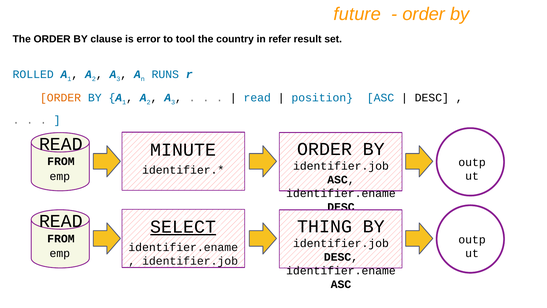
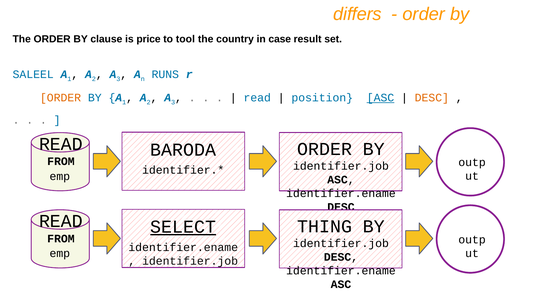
future: future -> differs (357, 14)
error: error -> price (149, 39)
refer: refer -> case (280, 39)
ROLLED: ROLLED -> SALEEL (33, 74)
ASC underline: none -> present (381, 98)
DESC colour: black -> orange (432, 98)
MINUTE: MINUTE -> BARODA (183, 150)
